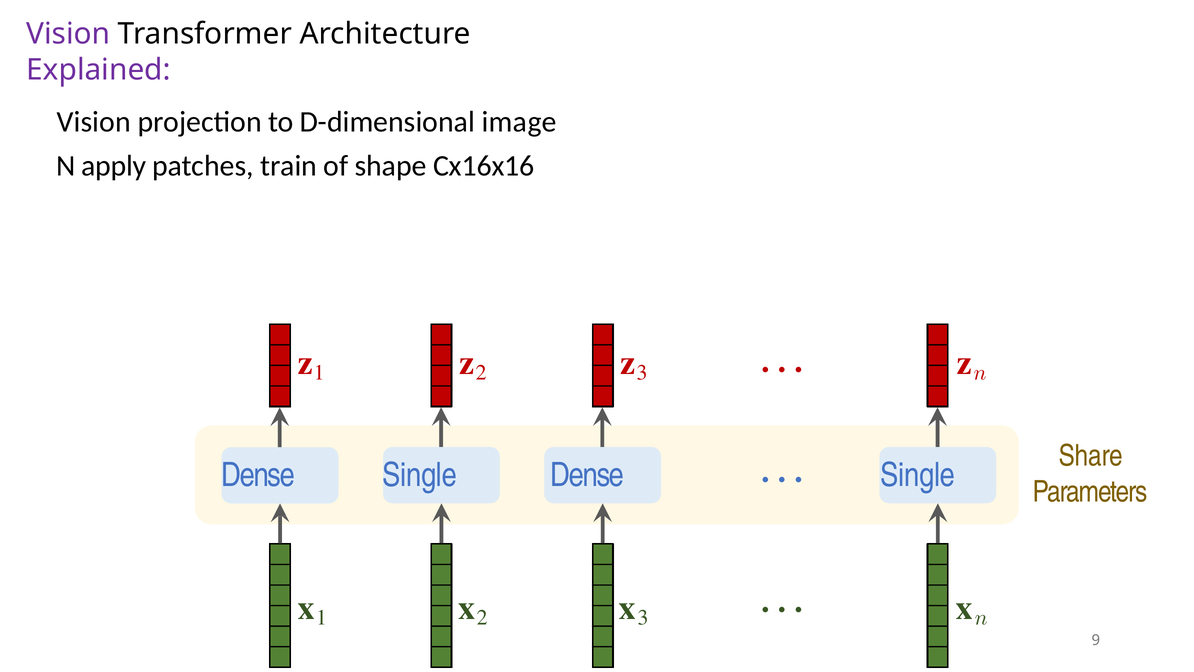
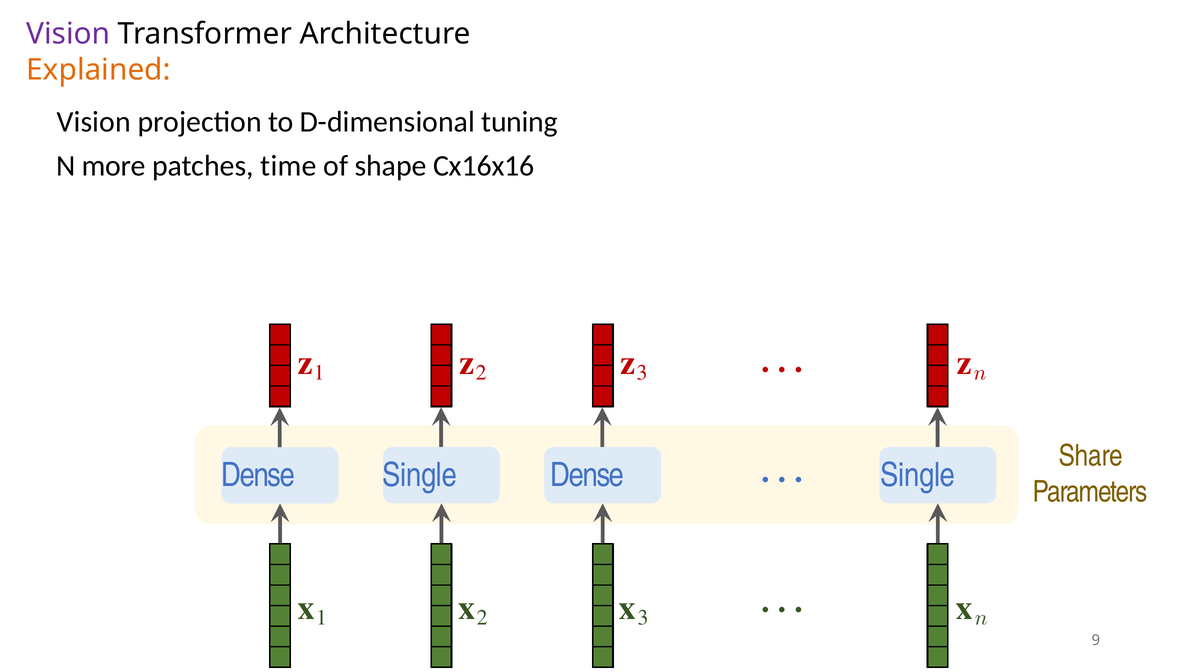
Explained colour: purple -> orange (99, 70)
image: image -> tuning (520, 122)
apply: apply -> more (114, 166)
train: train -> time (288, 166)
